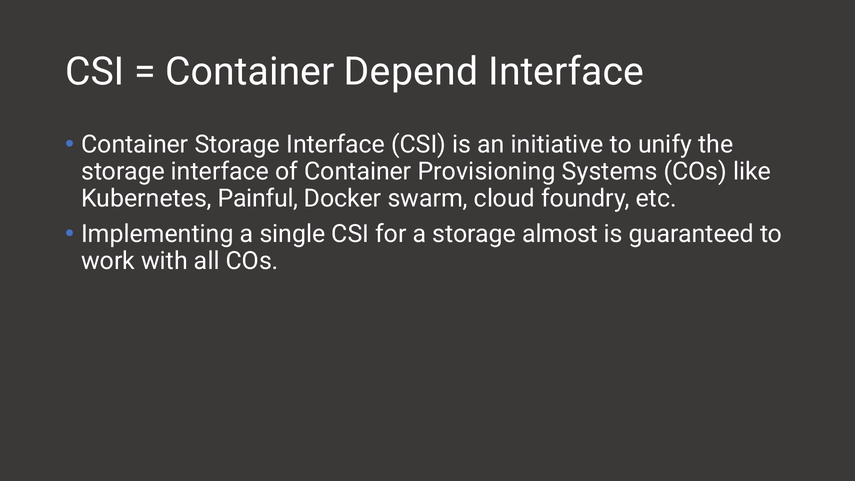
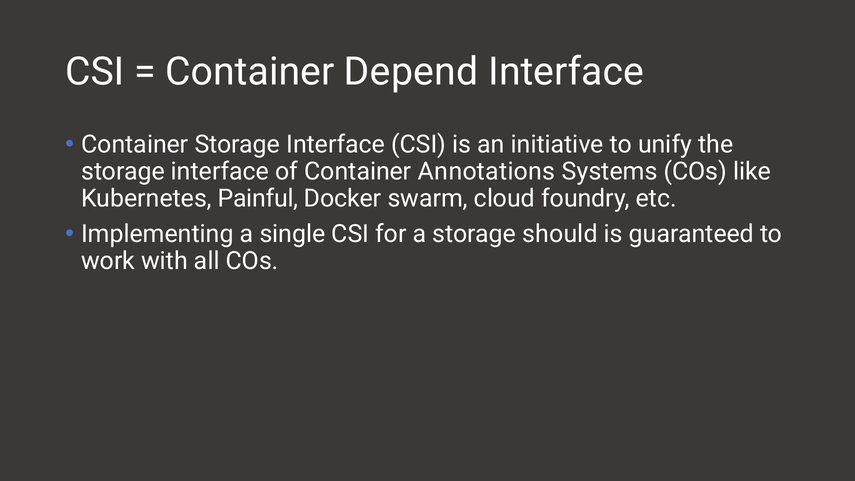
Provisioning: Provisioning -> Annotations (487, 171)
almost: almost -> should (560, 234)
